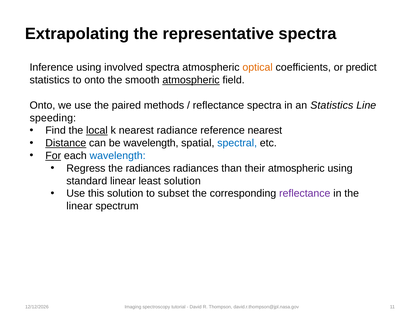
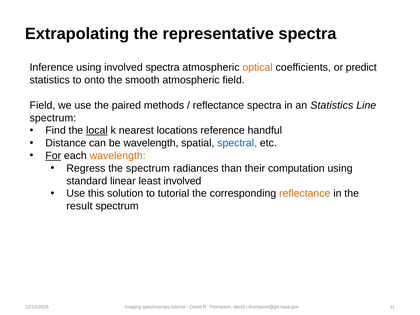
atmospheric underline: present -> none (191, 80)
Onto: Onto -> Field (42, 105)
speeding: speeding -> spectrum (53, 118)
radiance: radiance -> locations (177, 131)
reference nearest: nearest -> handful (265, 131)
Distance underline: present -> none (66, 143)
wavelength colour: blue -> orange (118, 156)
the radiances: radiances -> spectrum (148, 168)
their atmospheric: atmospheric -> computation (296, 168)
least solution: solution -> involved (182, 181)
to subset: subset -> tutorial (174, 194)
reflectance colour: purple -> orange (305, 194)
linear: linear -> result (79, 206)
